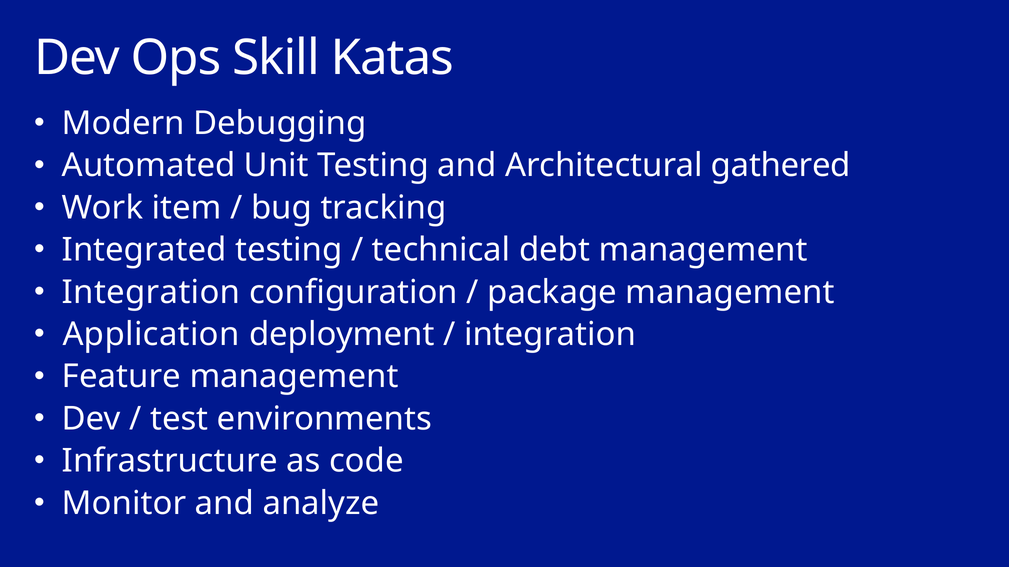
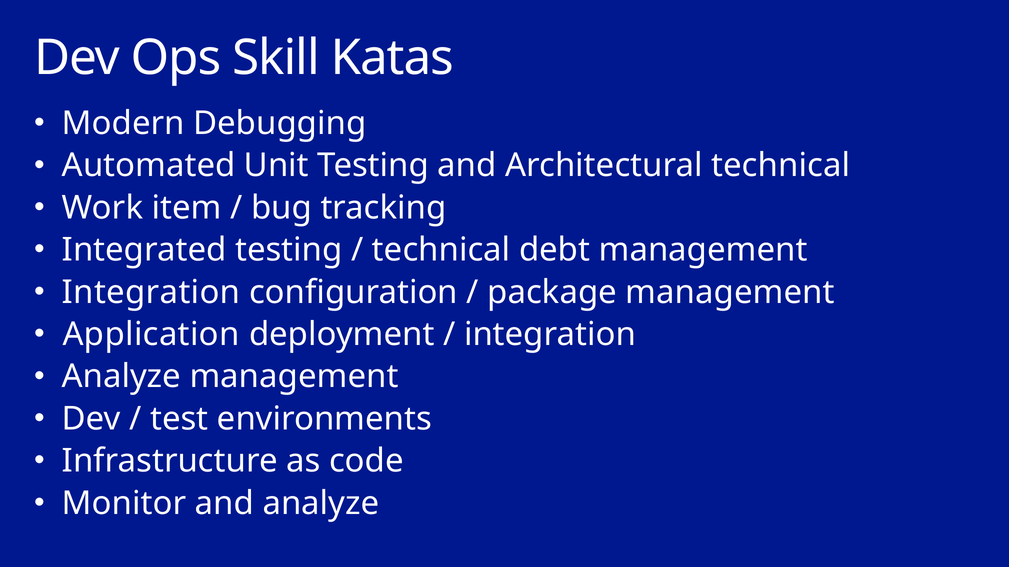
Architectural gathered: gathered -> technical (781, 166)
Feature: Feature -> Analyze (122, 377)
